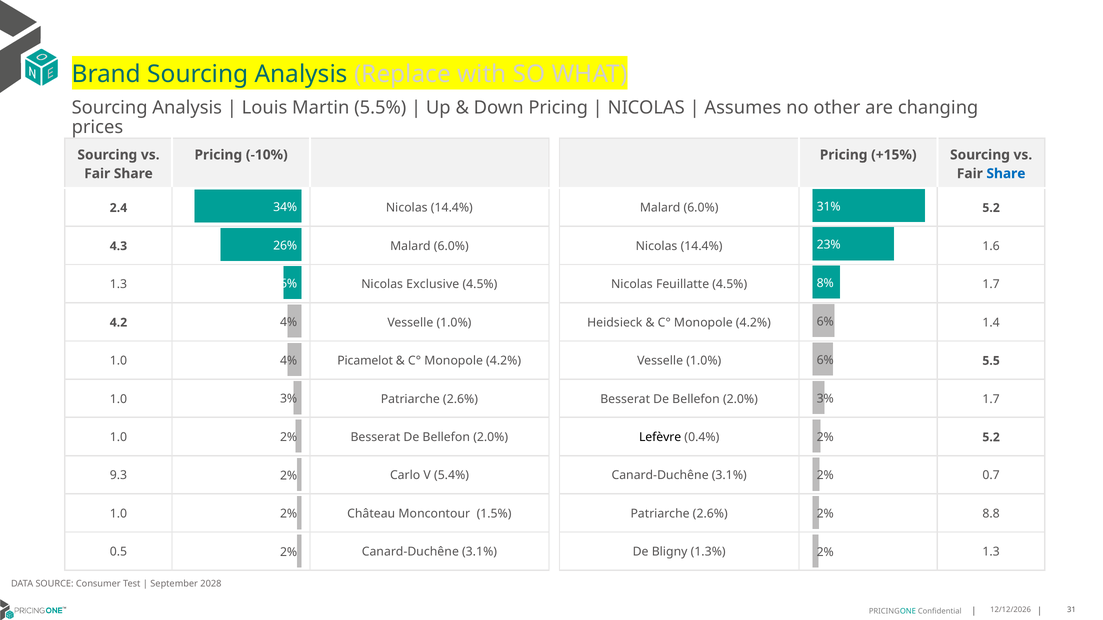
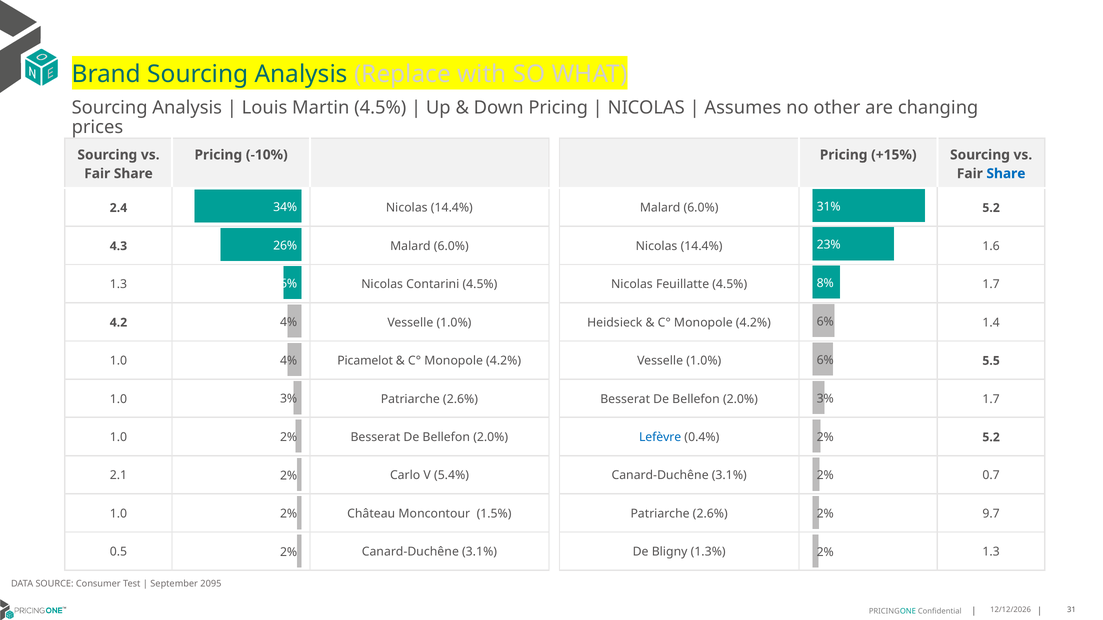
Martin 5.5%: 5.5% -> 4.5% (380, 108)
Exclusive: Exclusive -> Contarini (433, 285)
Lefèvre colour: black -> blue (660, 438)
9.3: 9.3 -> 2.1 (118, 476)
8.8: 8.8 -> 9.7 (991, 514)
2028: 2028 -> 2095 (211, 584)
